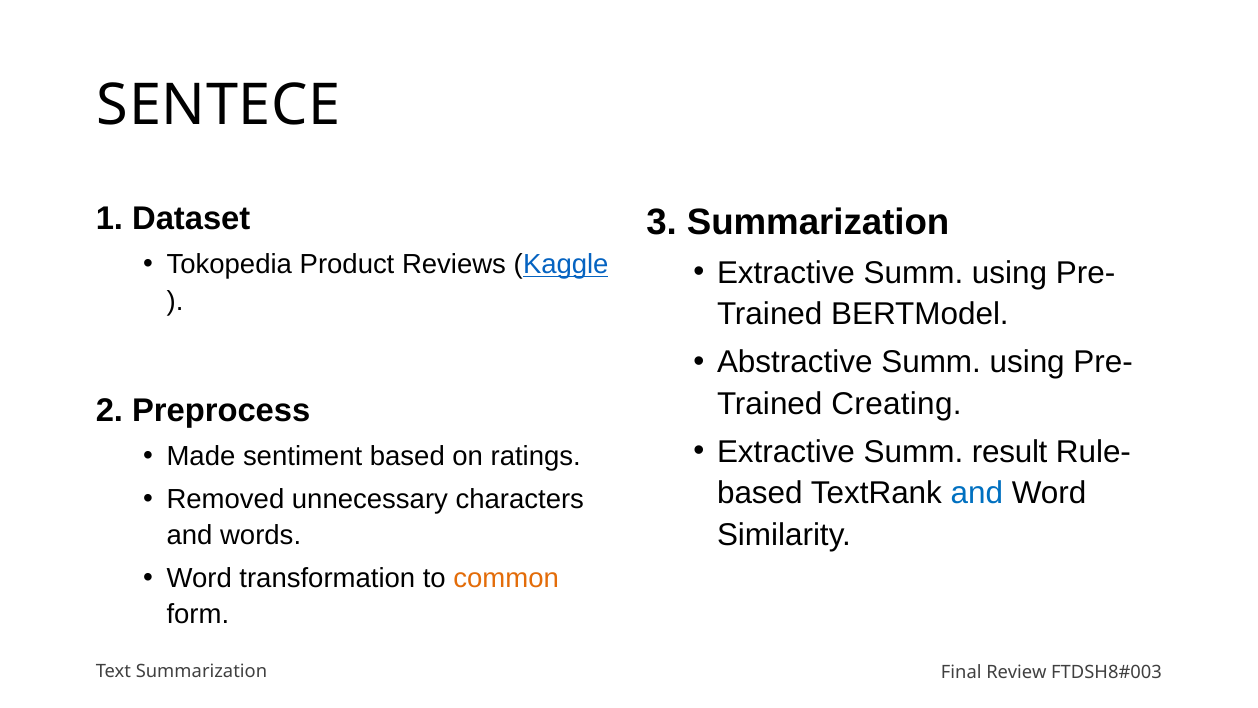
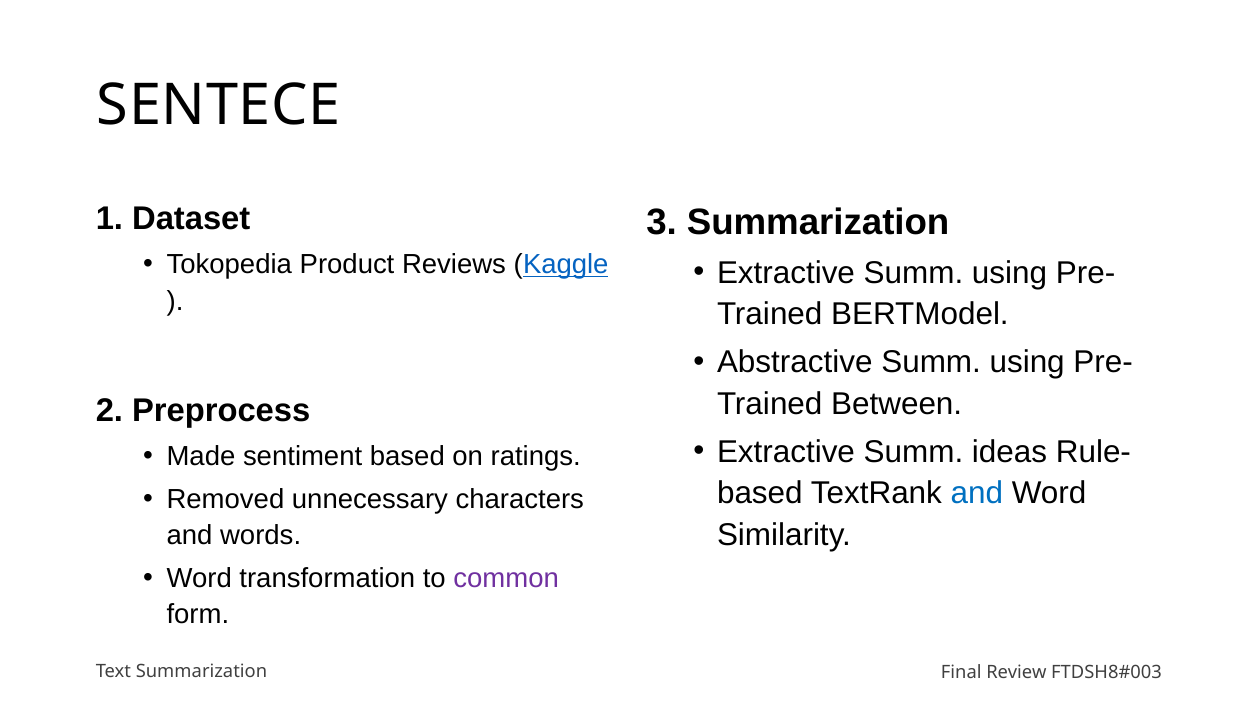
Creating: Creating -> Between (897, 404)
result: result -> ideas (1010, 452)
common colour: orange -> purple (506, 578)
